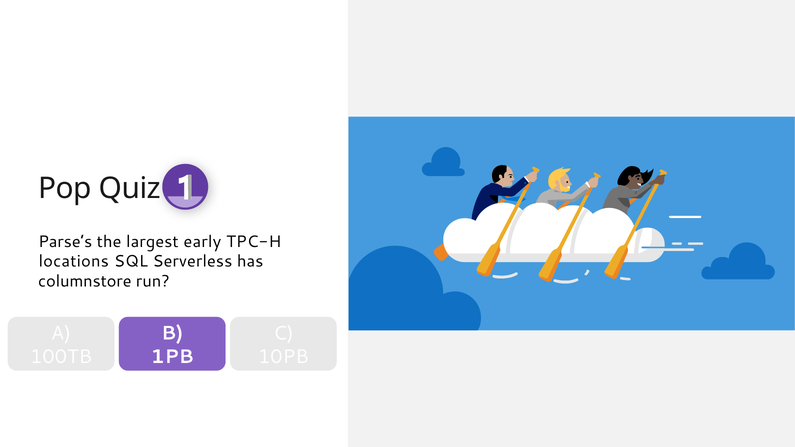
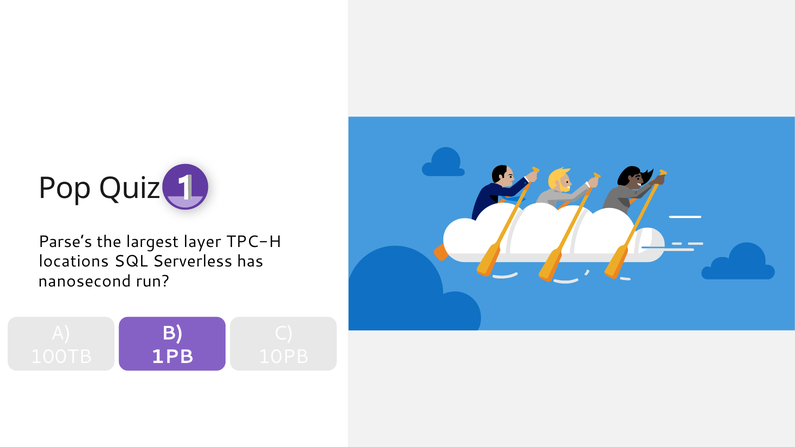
early: early -> layer (202, 242)
columnstore: columnstore -> nanosecond (85, 281)
